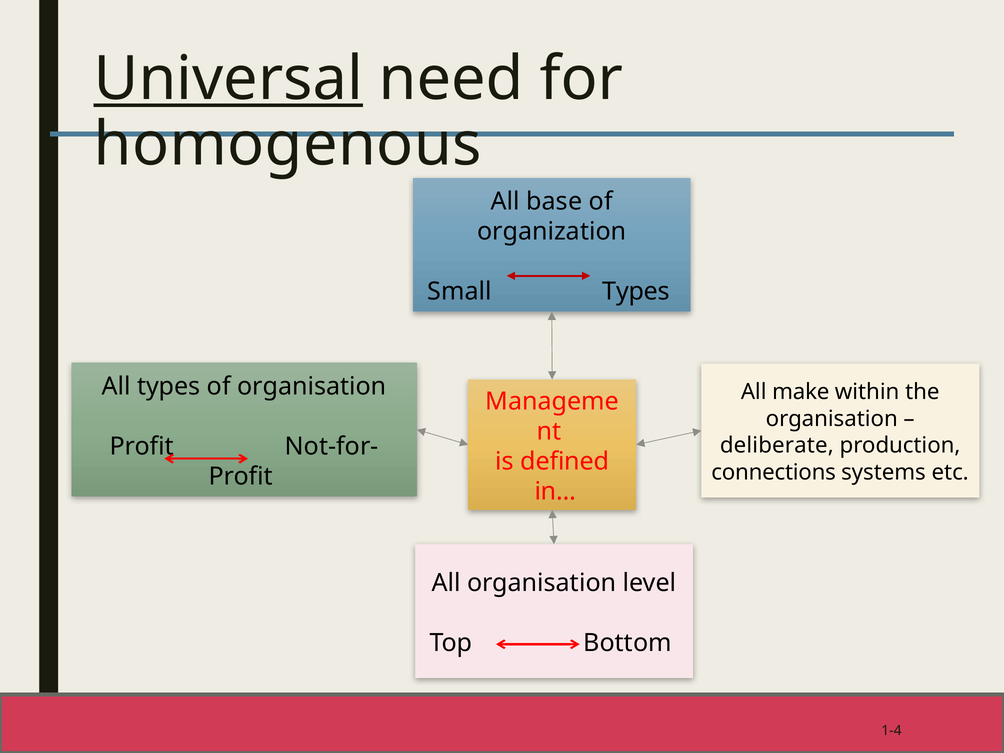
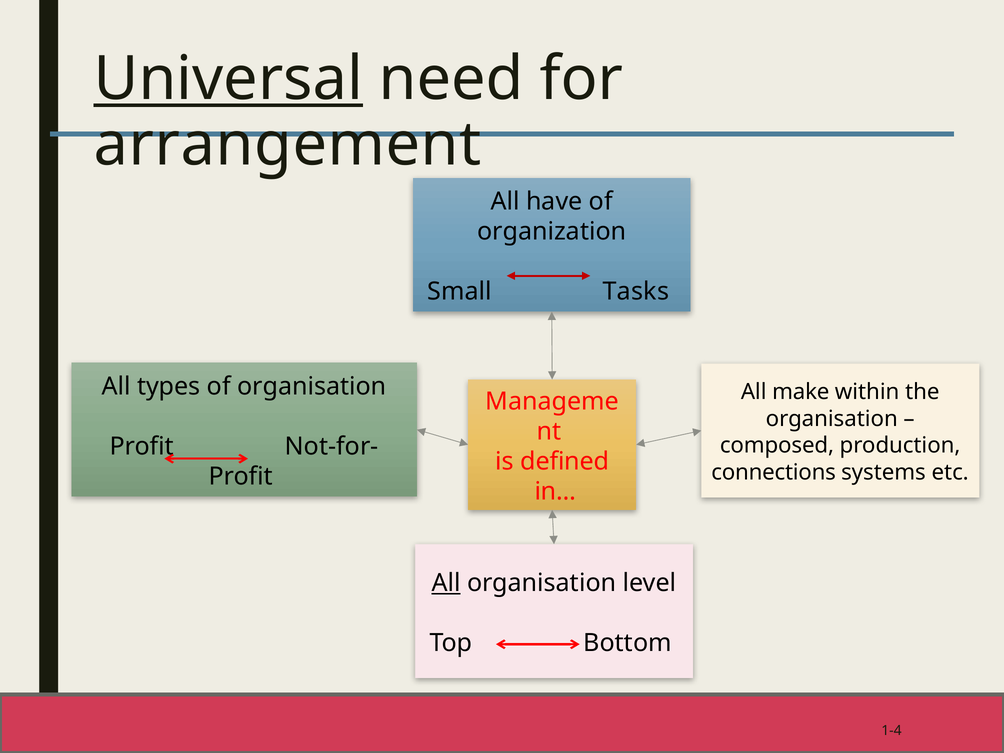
homogenous: homogenous -> arrangement (288, 145)
base: base -> have (554, 201)
Small Types: Types -> Tasks (636, 292)
deliberate: deliberate -> composed (777, 446)
All underline: none -> present (446, 583)
